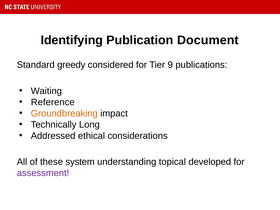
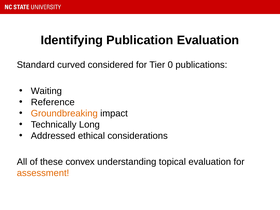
Publication Document: Document -> Evaluation (208, 40)
greedy: greedy -> curved (71, 65)
9: 9 -> 0 (170, 65)
system: system -> convex (80, 162)
topical developed: developed -> evaluation (210, 162)
assessment colour: purple -> orange (43, 173)
